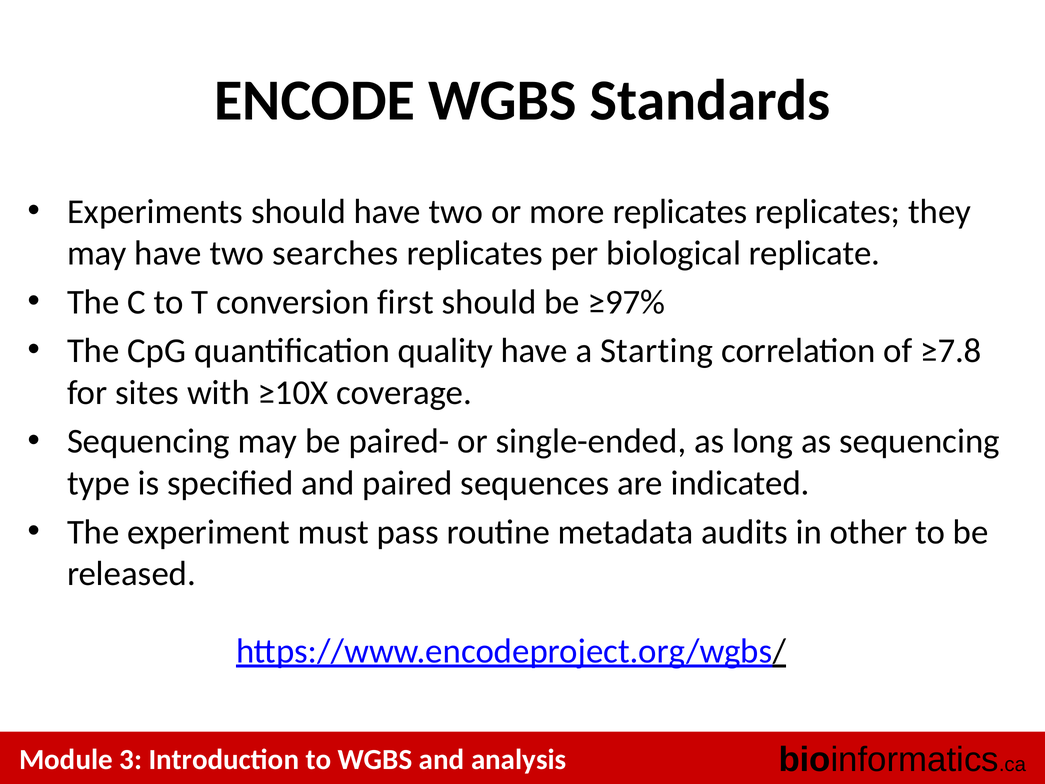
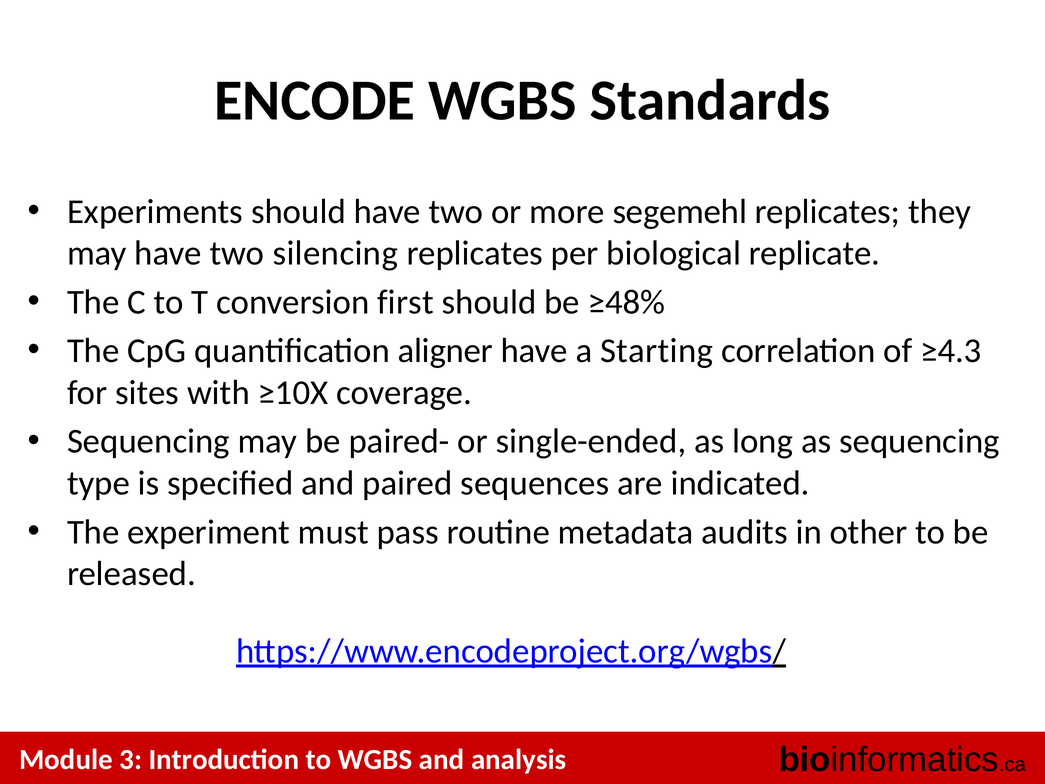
more replicates: replicates -> segemehl (680, 211)
searches: searches -> silencing (335, 253)
≥97%: ≥97% -> ≥48% (627, 302)
quality: quality -> aligner (445, 351)
≥7.8: ≥7.8 -> ≥4.3 (951, 351)
